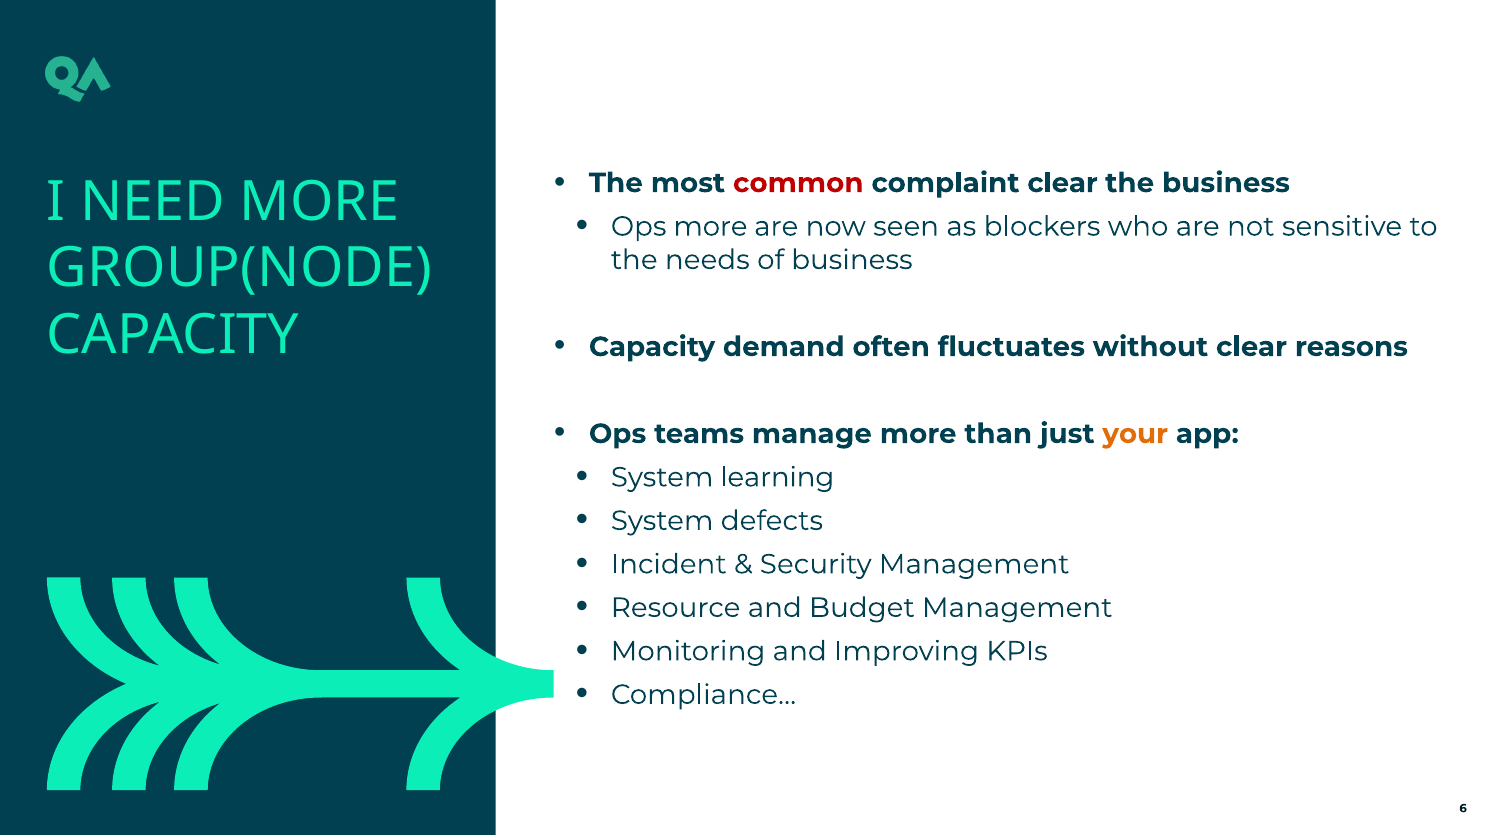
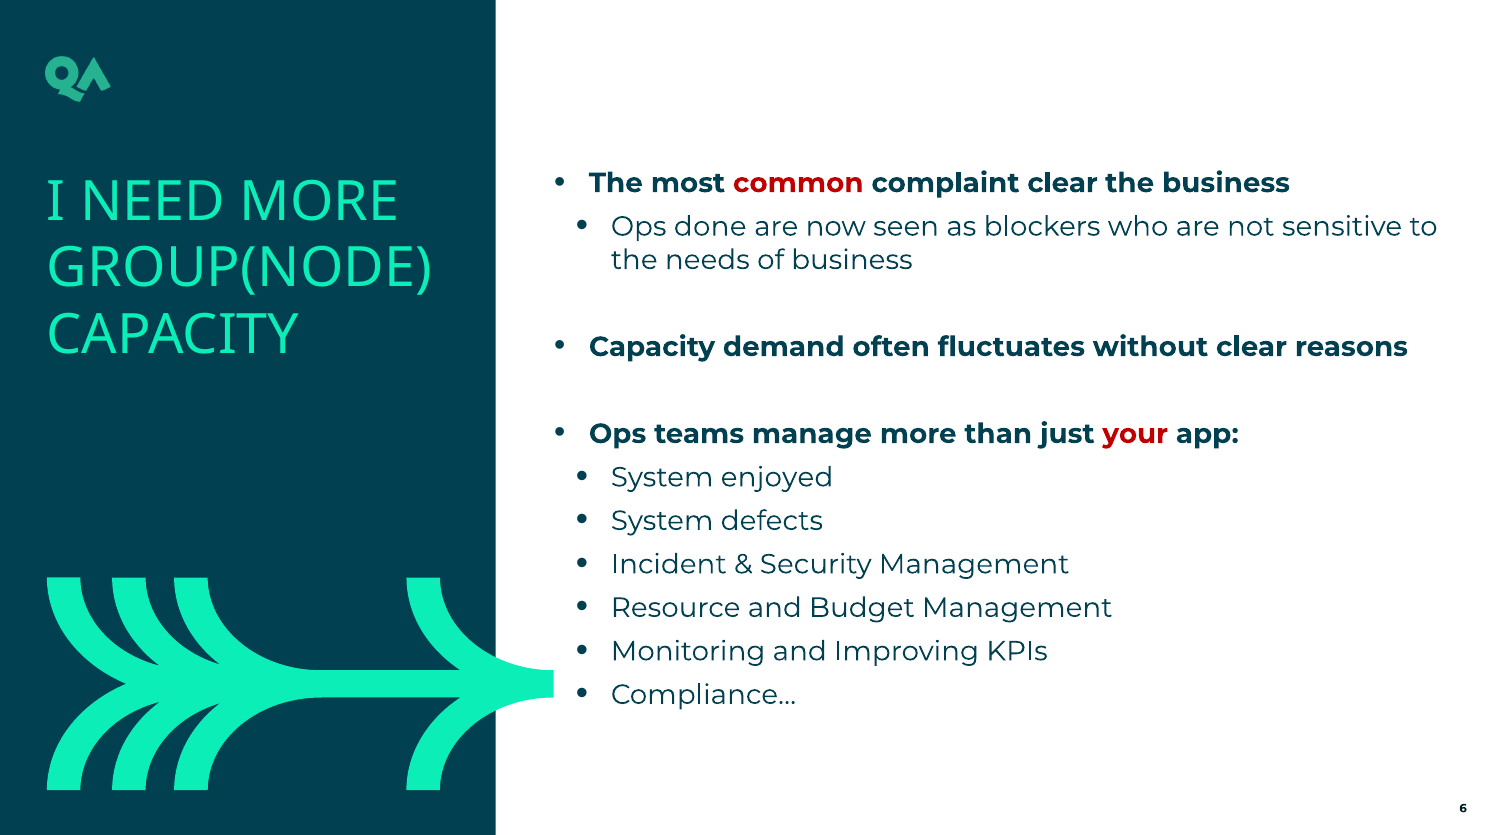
Ops more: more -> done (710, 227)
your colour: orange -> red (1135, 434)
learning: learning -> enjoyed (777, 477)
